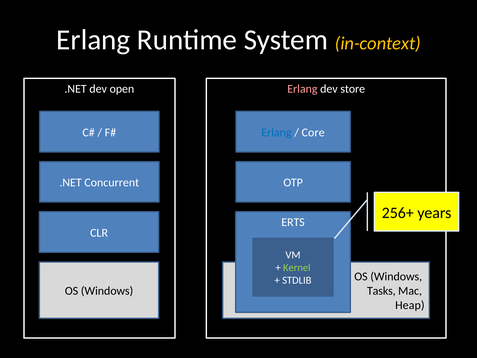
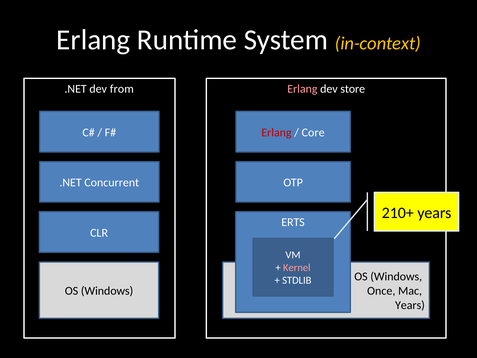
open: open -> from (122, 89)
Erlang colour: blue -> red (276, 132)
256+: 256+ -> 210+ (398, 213)
Kernel colour: light green -> pink (297, 268)
Tasks: Tasks -> Once (381, 291)
Heap: Heap -> Years (410, 305)
